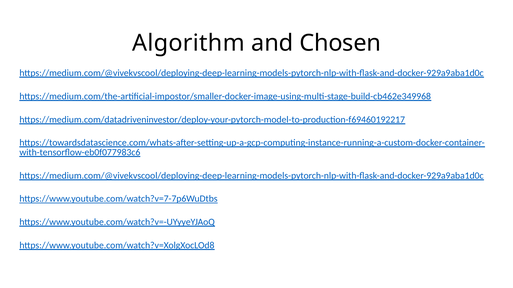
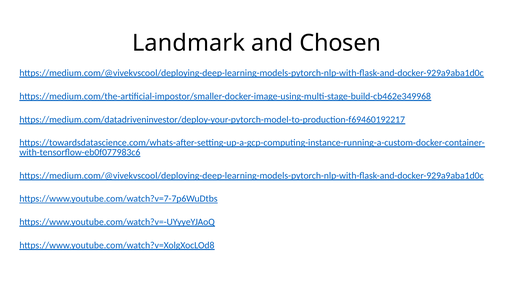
Algorithm: Algorithm -> Landmark (189, 43)
